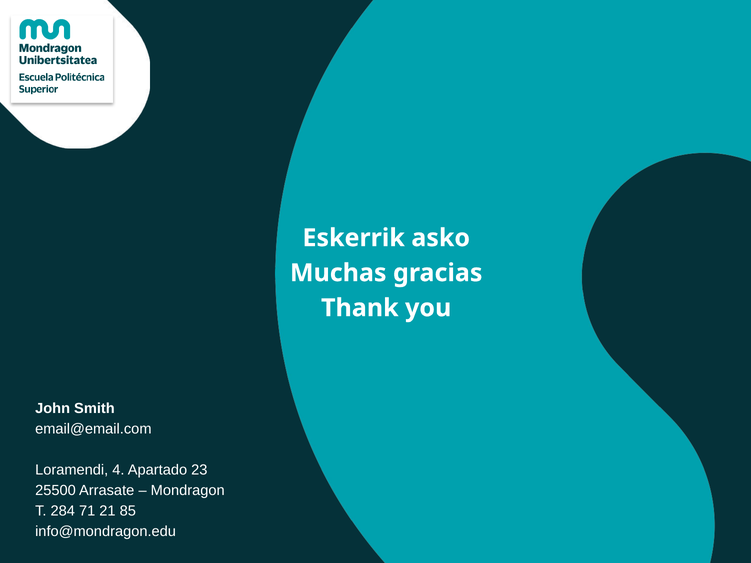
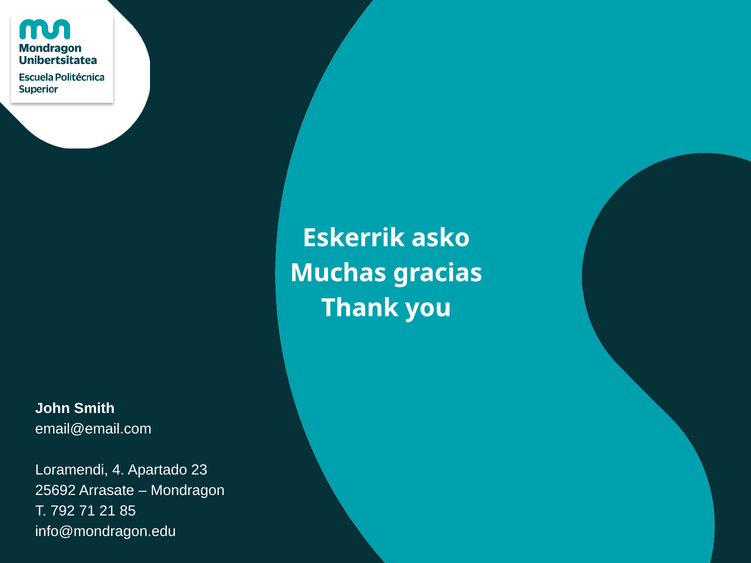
25500: 25500 -> 25692 (55, 491)
284: 284 -> 792 (63, 511)
